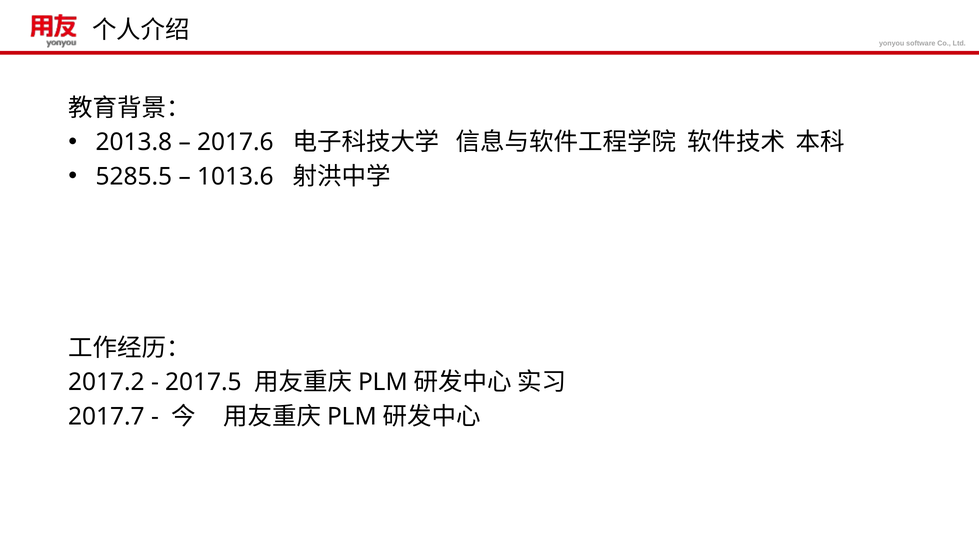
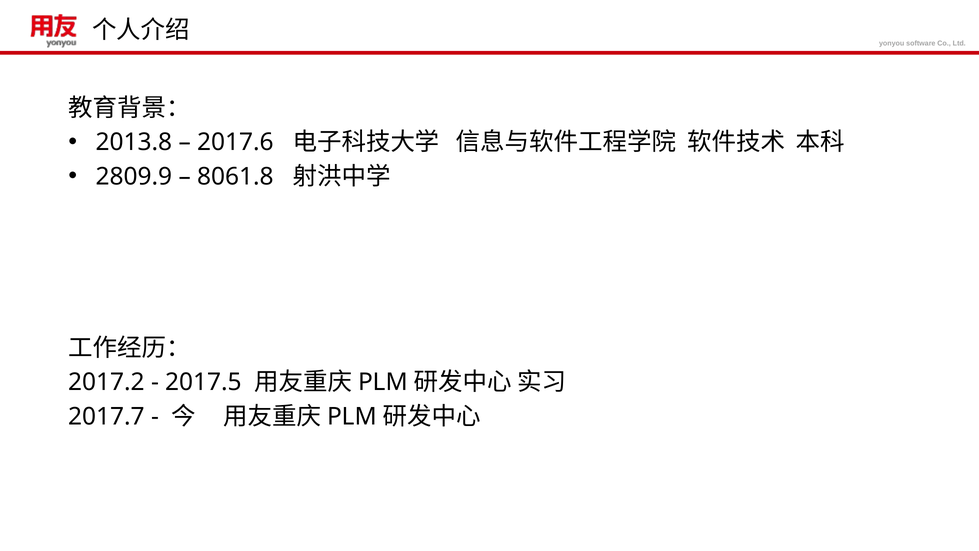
5285.5: 5285.5 -> 2809.9 (134, 176)
1013.6: 1013.6 -> 8061.8 (236, 176)
